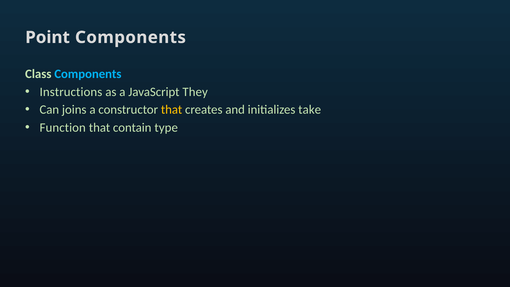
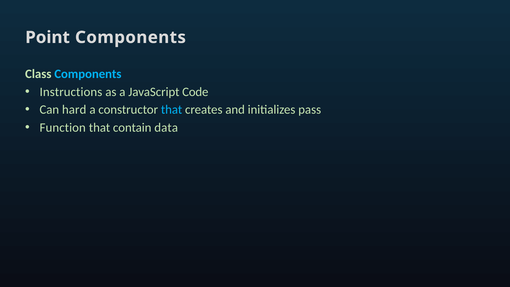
They: They -> Code (195, 92)
joins: joins -> hard (74, 110)
that colour: yellow -> light blue (172, 110)
take: take -> pass (310, 110)
type: type -> data (166, 128)
